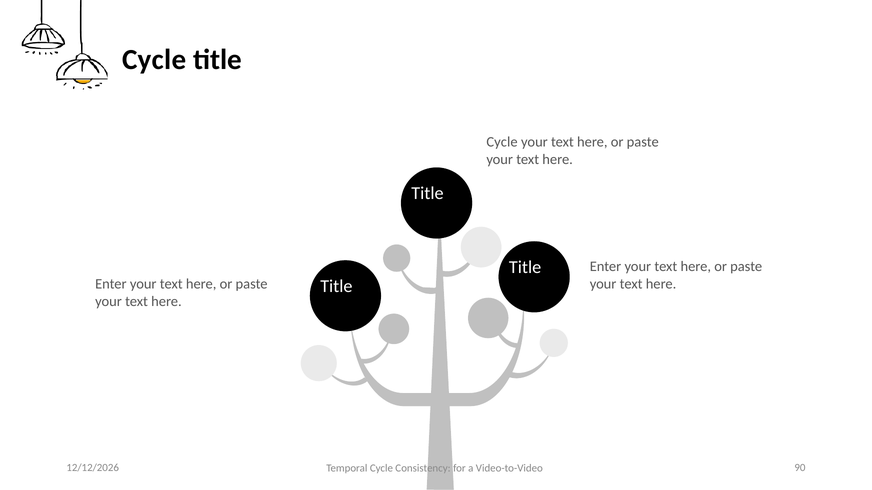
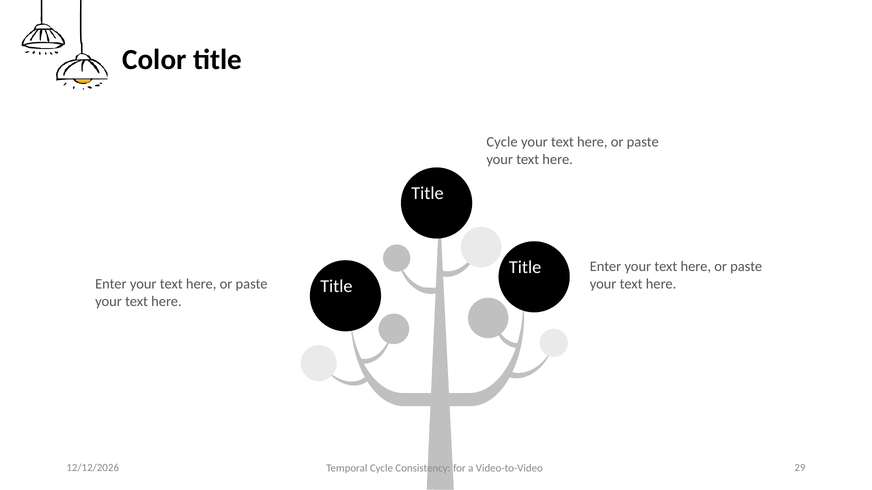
Cycle: Cycle -> Color (154, 60)
90: 90 -> 29 (800, 468)
